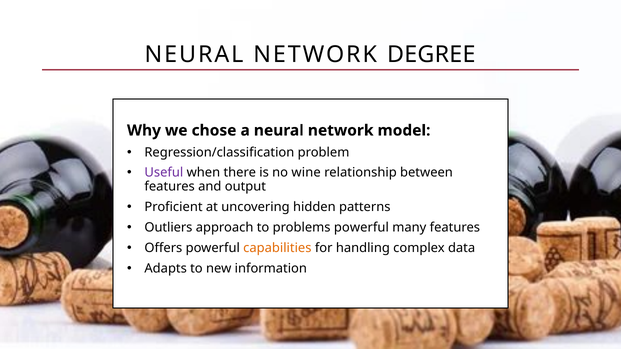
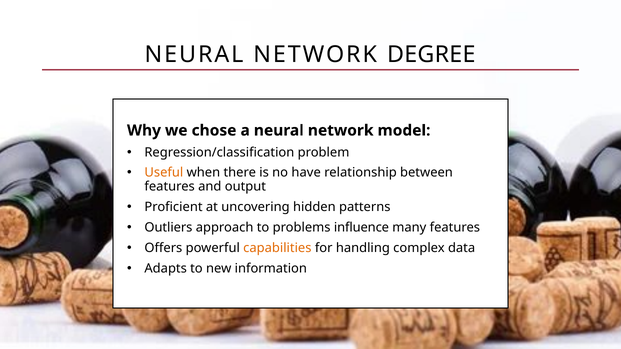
Useful colour: purple -> orange (164, 173)
wine: wine -> have (306, 173)
problems powerful: powerful -> influence (361, 228)
